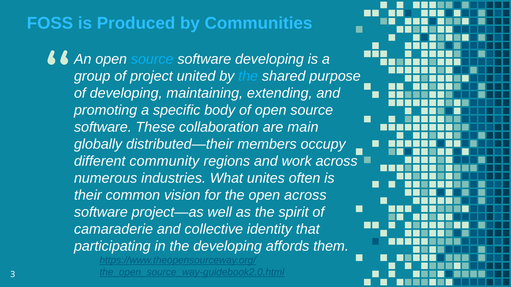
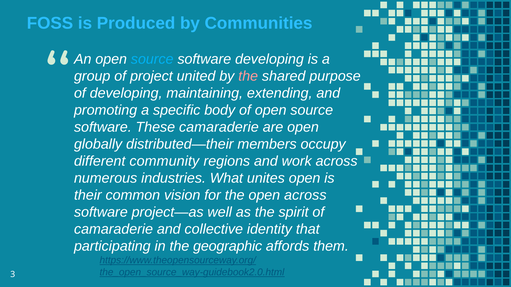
the colour: light blue -> pink (248, 76)
These collaboration: collaboration -> camaraderie (219, 127)
are main: main -> open (303, 127)
unites often: often -> open (305, 178)
the developing: developing -> geographic (228, 247)
